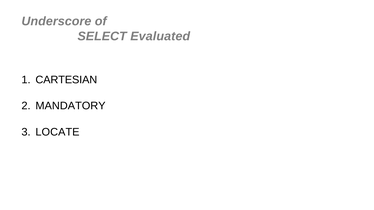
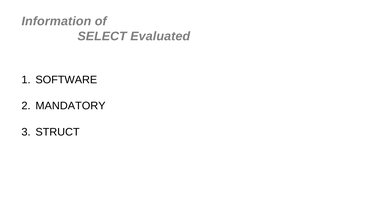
Underscore: Underscore -> Information (56, 21)
CARTESIAN: CARTESIAN -> SOFTWARE (66, 80)
LOCATE: LOCATE -> STRUCT (58, 132)
